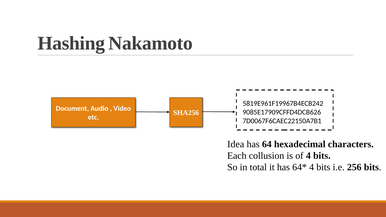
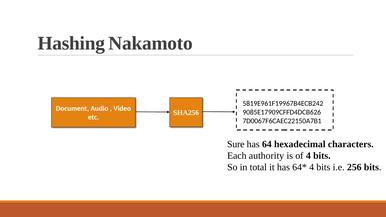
Idea: Idea -> Sure (236, 144)
collusion: collusion -> authority (266, 156)
